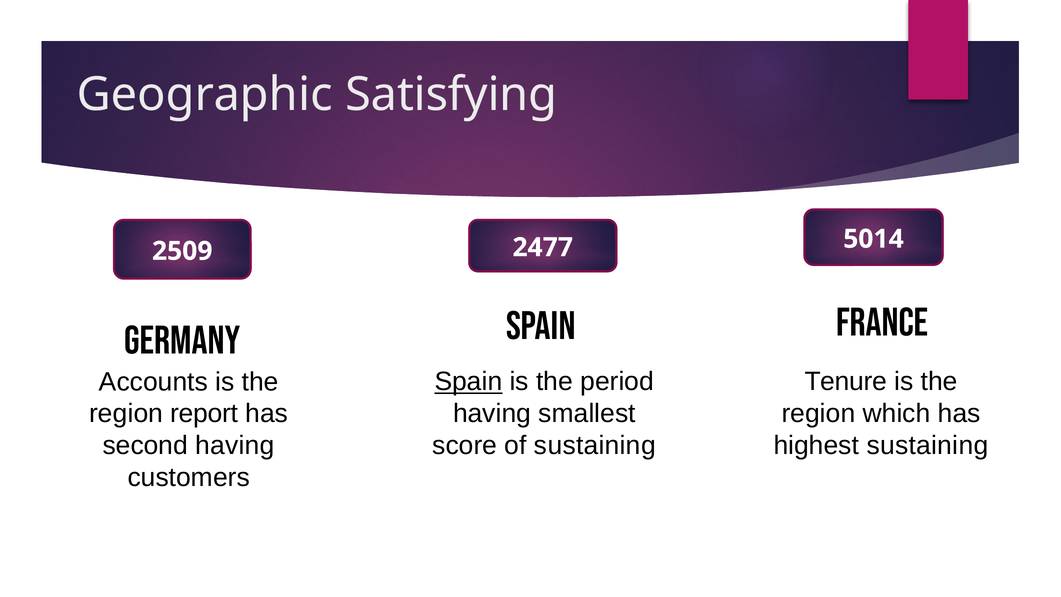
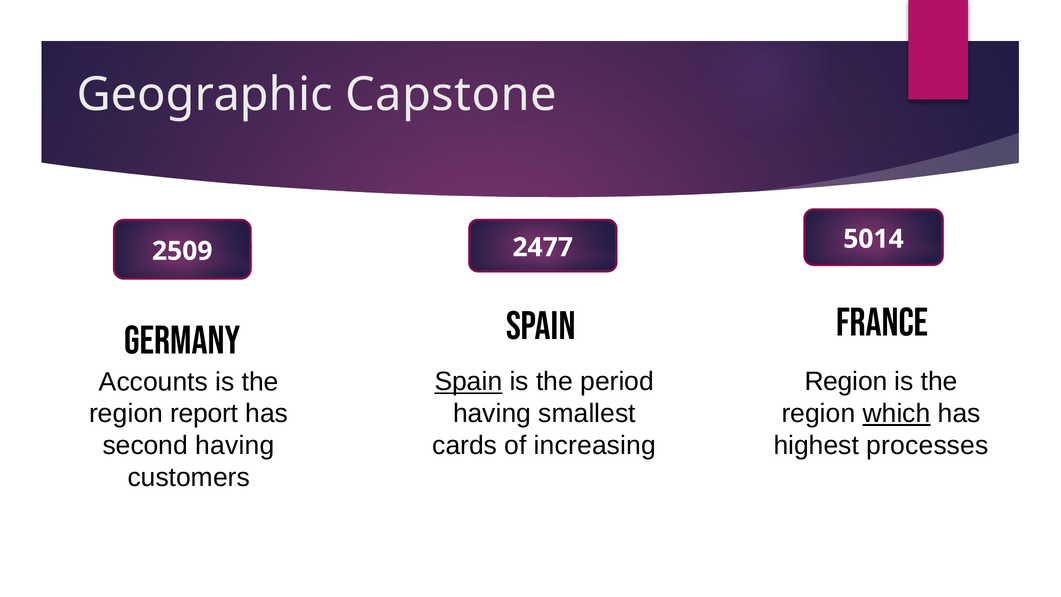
Satisfying: Satisfying -> Capstone (451, 94)
Tenure: Tenure -> Region (846, 382)
which underline: none -> present (897, 413)
score: score -> cards (465, 445)
of sustaining: sustaining -> increasing (595, 445)
highest sustaining: sustaining -> processes (927, 445)
